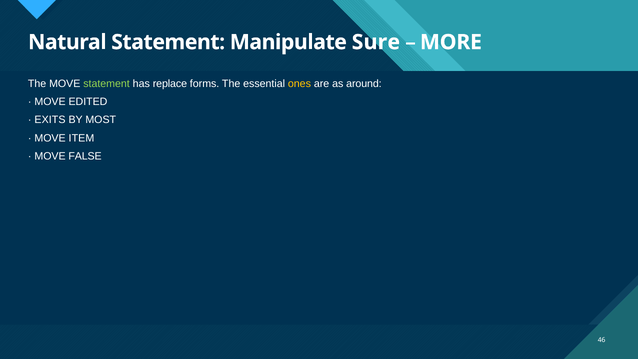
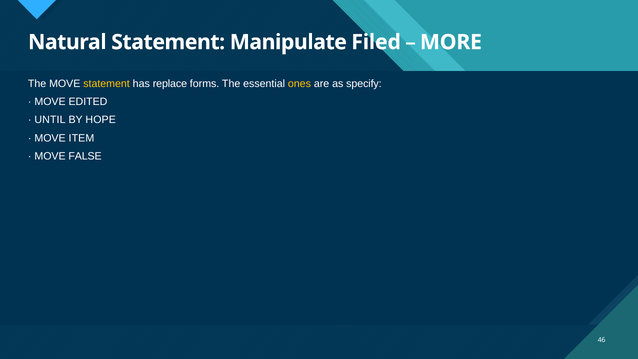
Sure: Sure -> Filed (376, 42)
statement colour: light green -> yellow (107, 84)
around: around -> specify (364, 84)
EXITS: EXITS -> UNTIL (50, 120)
MOST: MOST -> HOPE (101, 120)
